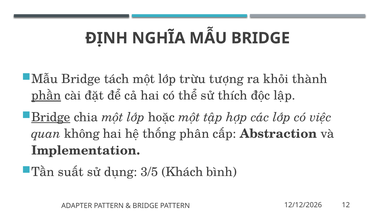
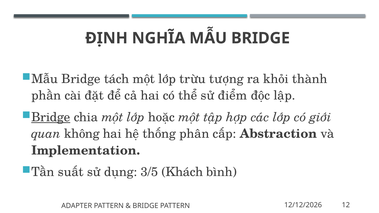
phần underline: present -> none (46, 96)
thích: thích -> điểm (232, 96)
việc: việc -> giới (320, 117)
